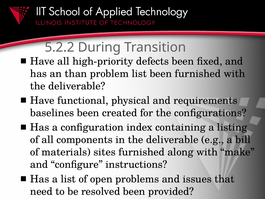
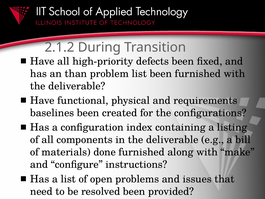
5.2.2: 5.2.2 -> 2.1.2 (60, 47)
sites: sites -> done (105, 152)
